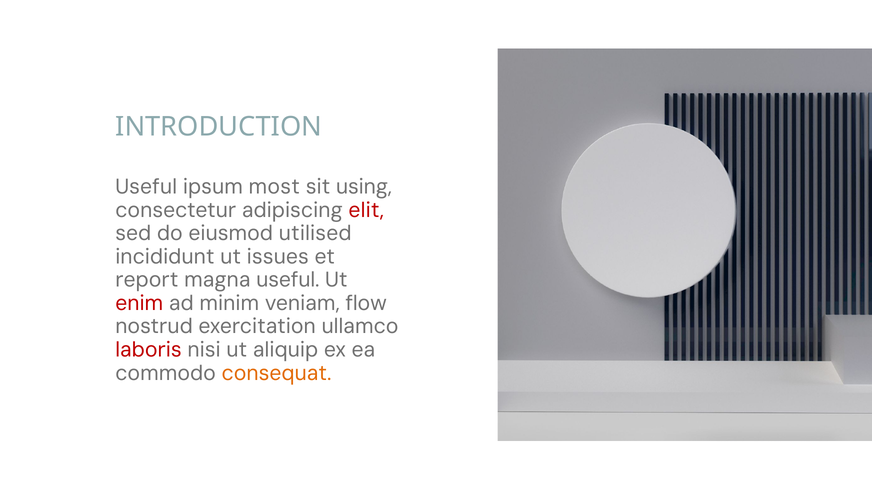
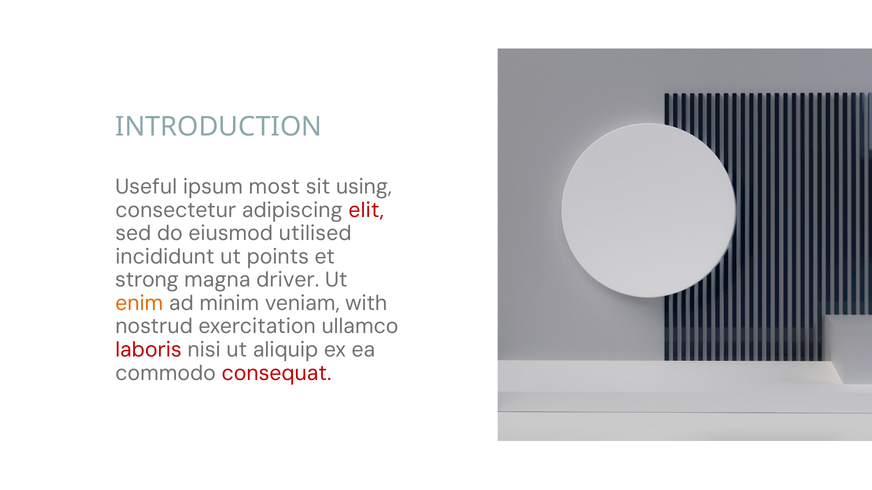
issues: issues -> points (278, 257)
report: report -> strong (147, 280)
magna useful: useful -> driver (288, 280)
enim colour: red -> orange (139, 303)
flow: flow -> with (366, 303)
consequat colour: orange -> red (277, 373)
